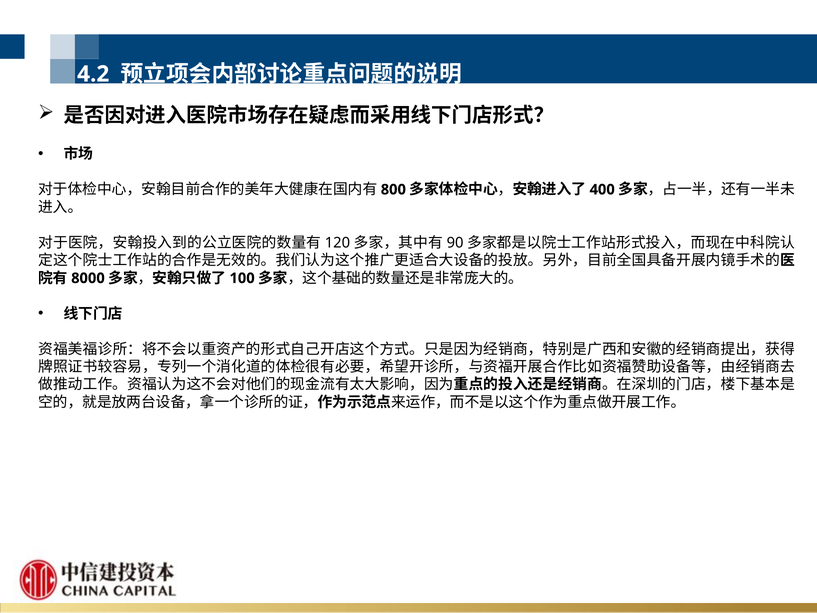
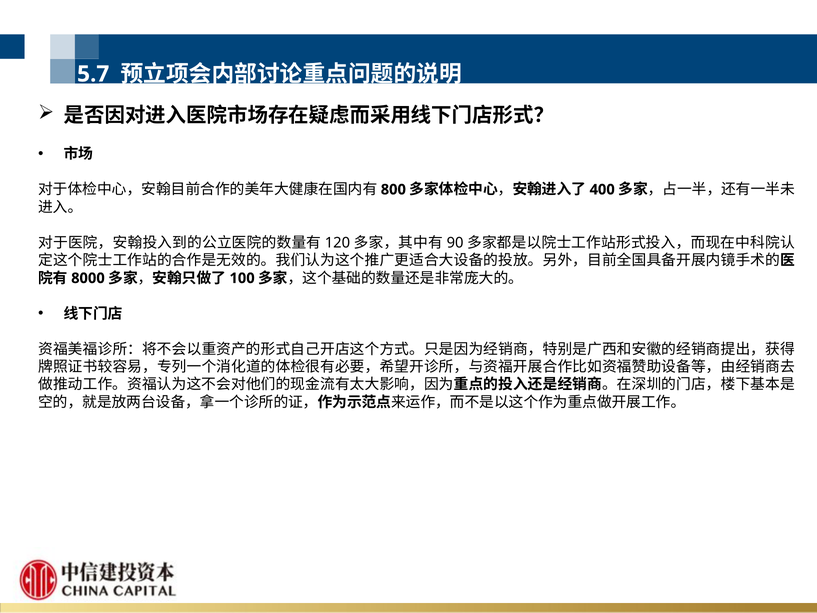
4.2: 4.2 -> 5.7 (93, 74)
